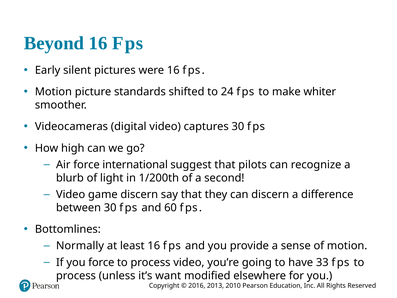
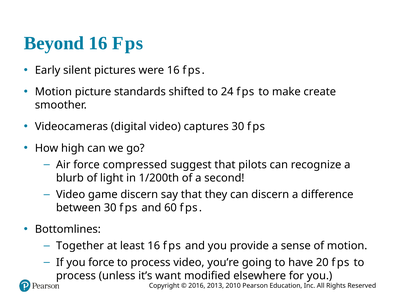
whiter: whiter -> create (320, 92)
international: international -> compressed (135, 165)
Normally: Normally -> Together (80, 246)
33: 33 -> 20 (322, 262)
